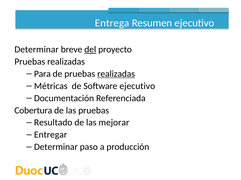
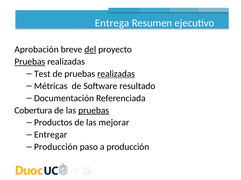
Determinar: Determinar -> Aprobación (37, 50)
Pruebas underline: none -> present (30, 62)
Para: Para -> Test (42, 74)
Software ejecutivo: ejecutivo -> resultado (137, 86)
pruebas underline: none -> present (94, 111)
Resultado: Resultado -> Productos (53, 123)
Determinar: Determinar -> Producción (56, 147)
